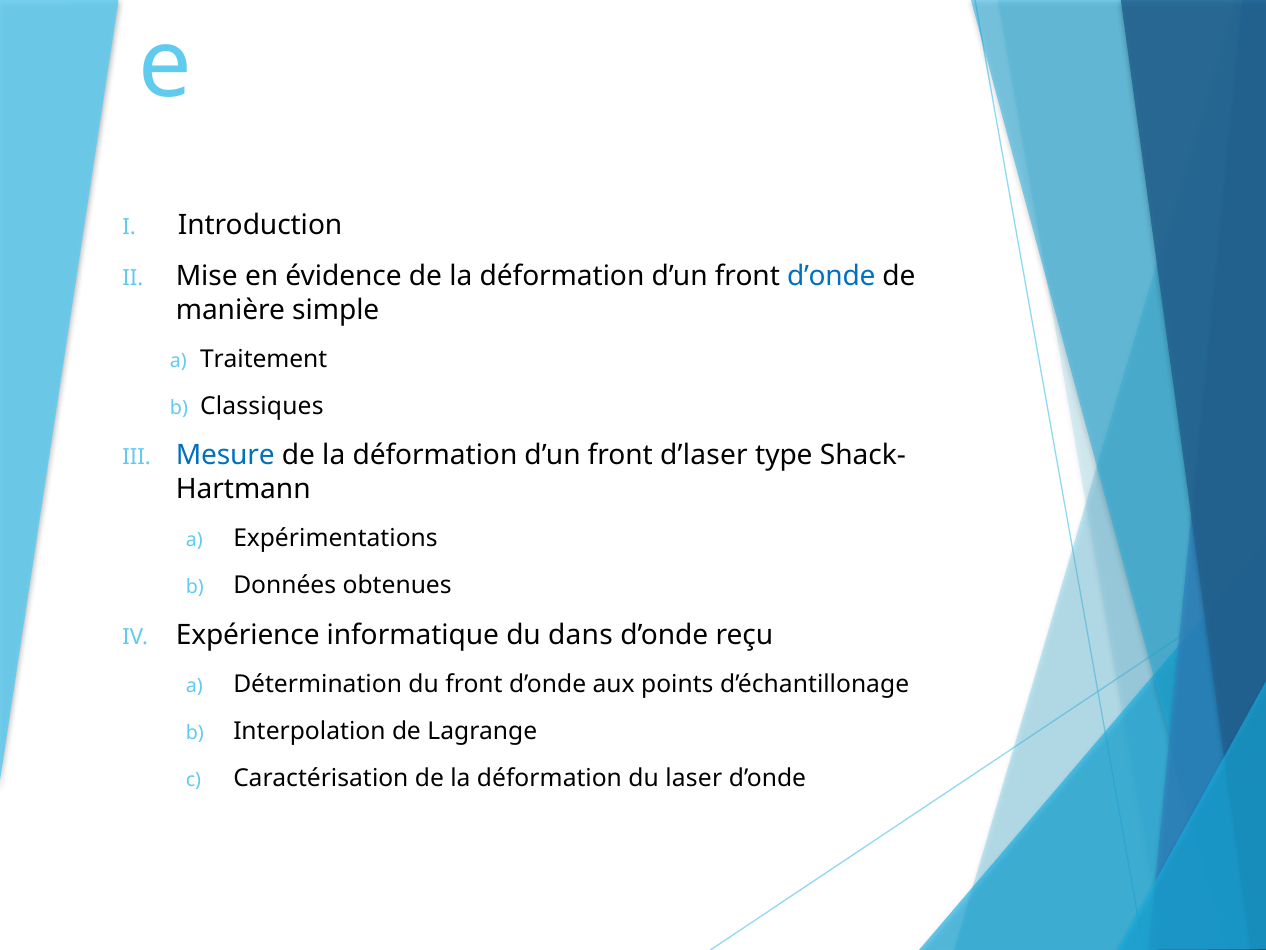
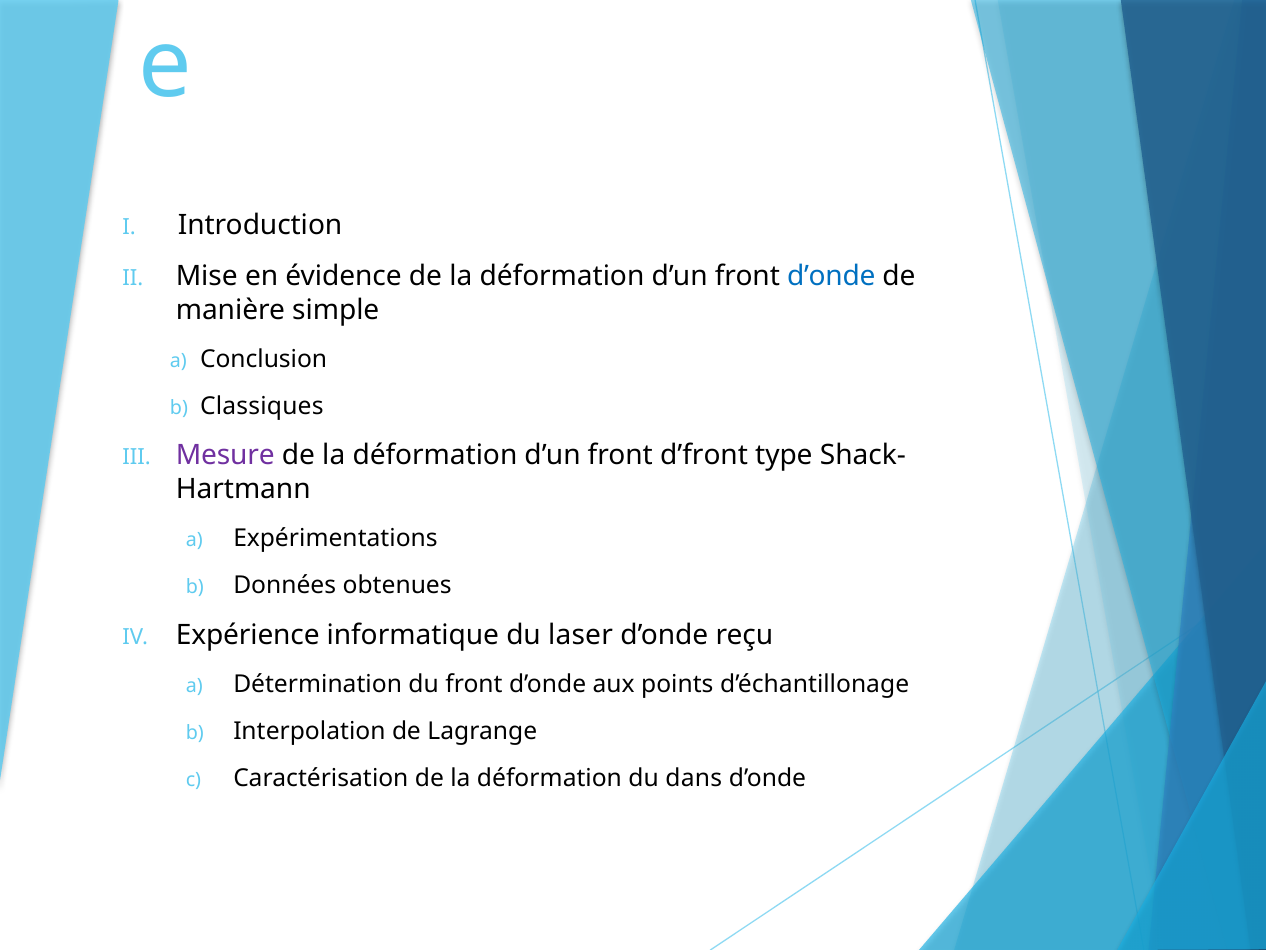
Traitement: Traitement -> Conclusion (264, 359)
Mesure colour: blue -> purple (225, 455)
d’laser: d’laser -> d’front (704, 455)
dans: dans -> laser (580, 635)
laser: laser -> dans (694, 778)
